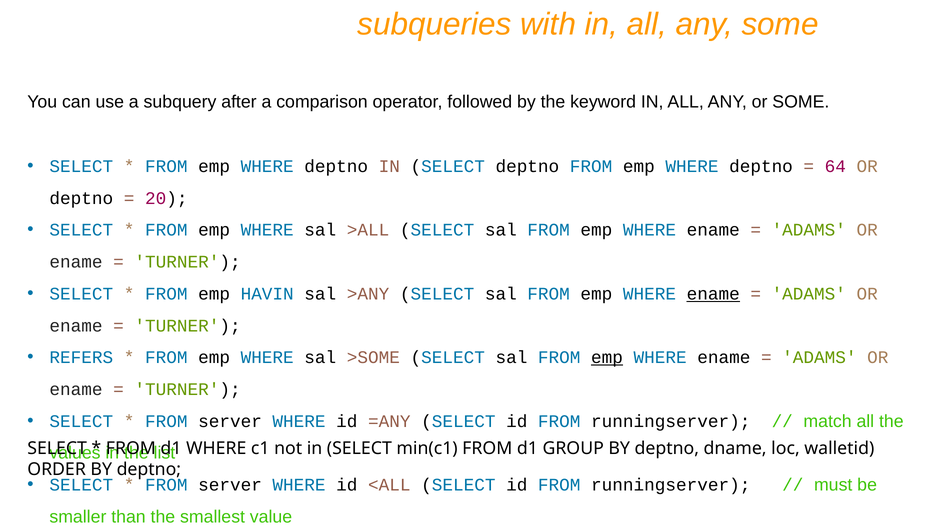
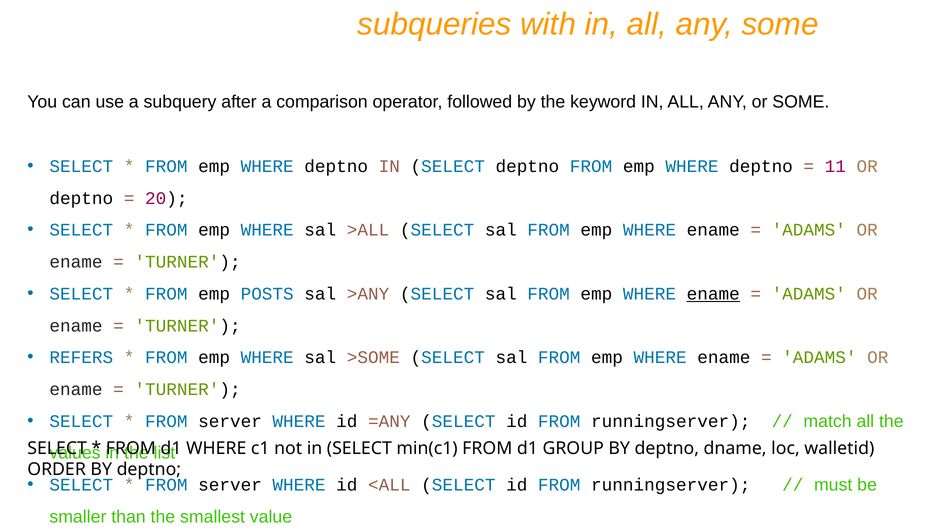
64: 64 -> 11 (835, 166)
HAVIN: HAVIN -> POSTS (267, 294)
emp underline: present -> none (607, 358)
